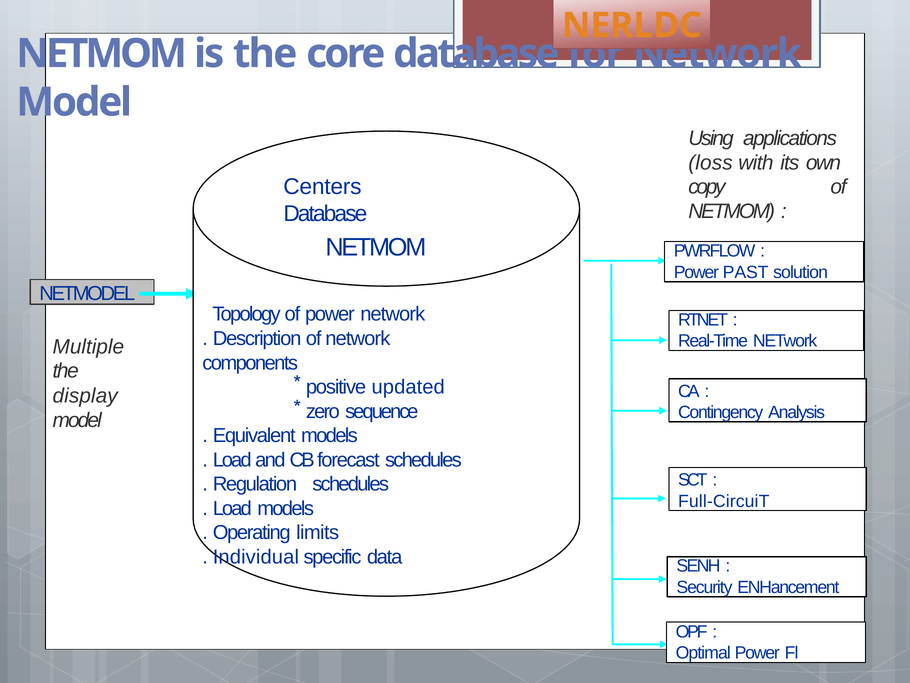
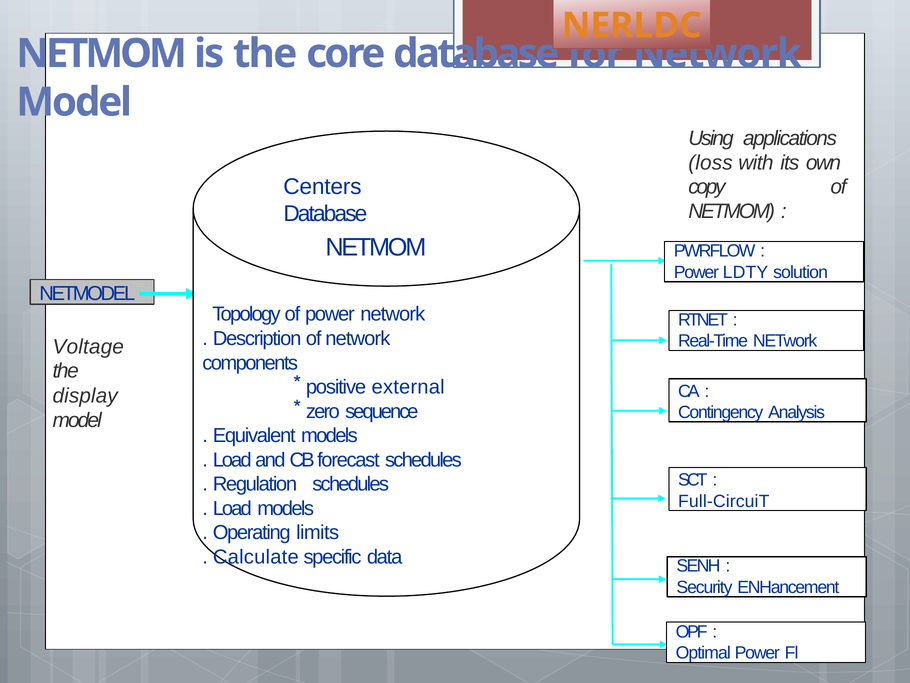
PAST: PAST -> LDTY (745, 272)
Multiple: Multiple -> Voltage (88, 347)
updated: updated -> external (408, 387)
Individual: Individual -> Calculate (256, 557)
